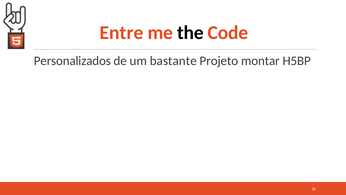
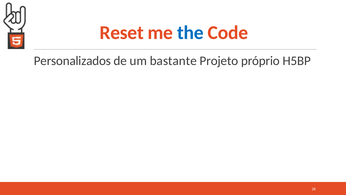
Entre: Entre -> Reset (122, 33)
the colour: black -> blue (190, 33)
montar: montar -> próprio (260, 61)
